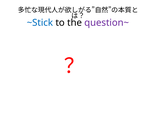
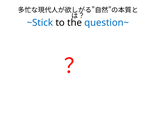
question~ colour: purple -> blue (107, 23)
